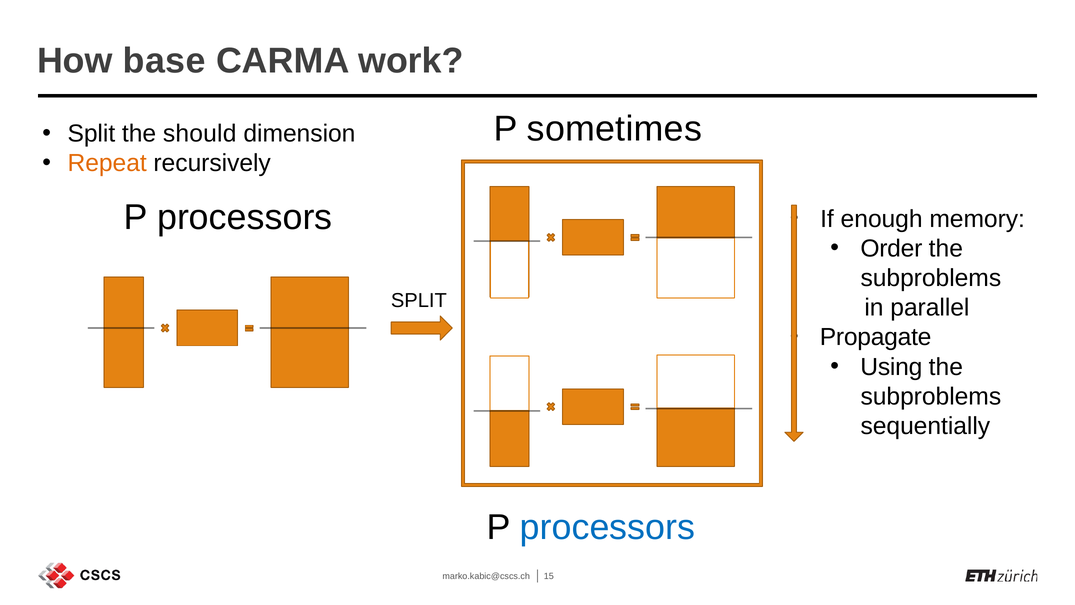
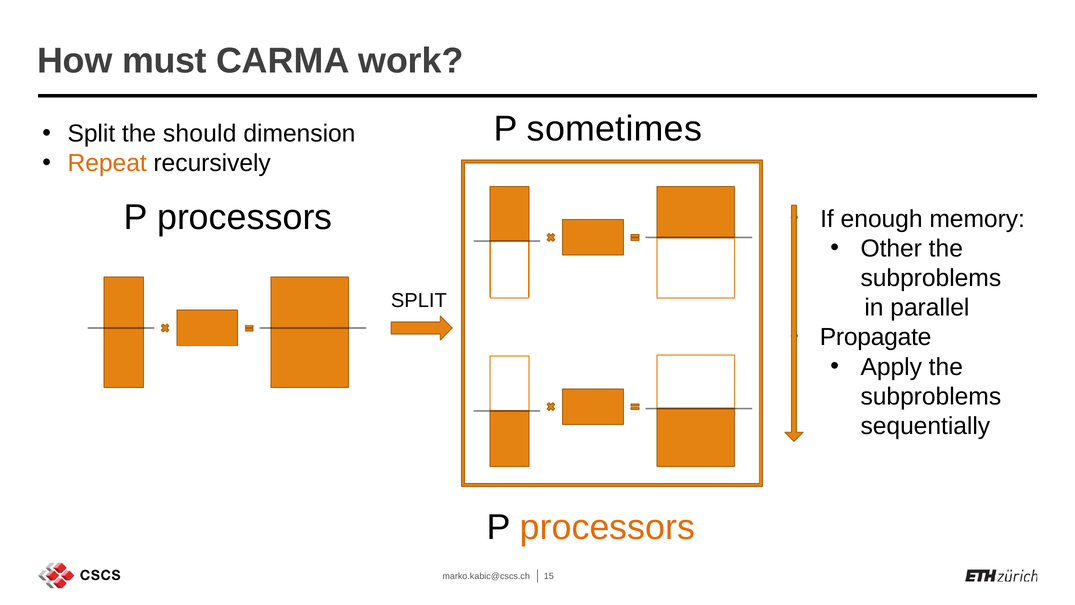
base: base -> must (164, 61)
Order: Order -> Other (891, 248)
Using: Using -> Apply (891, 367)
processors colour: blue -> orange (607, 527)
